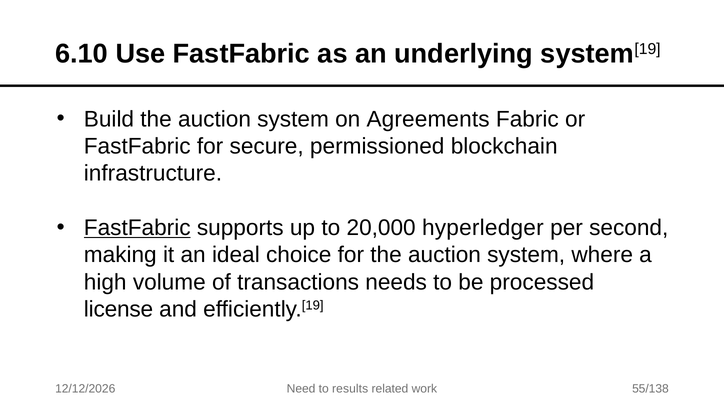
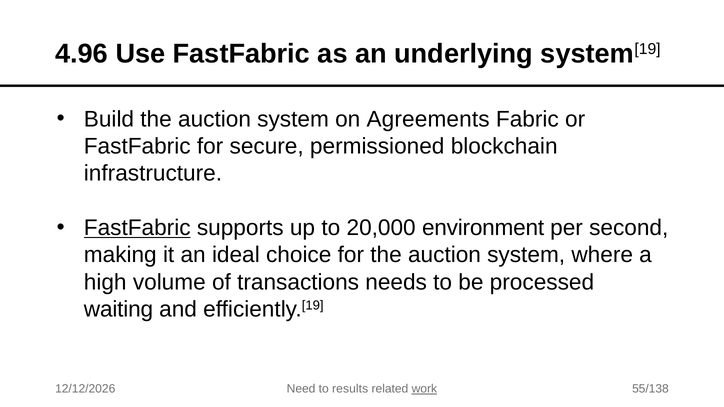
6.10: 6.10 -> 4.96 (82, 54)
hyperledger: hyperledger -> environment (483, 228)
license: license -> waiting (119, 309)
work underline: none -> present (424, 389)
